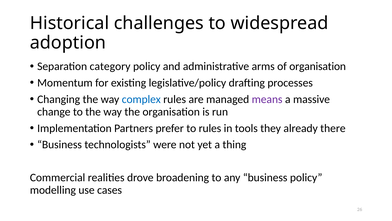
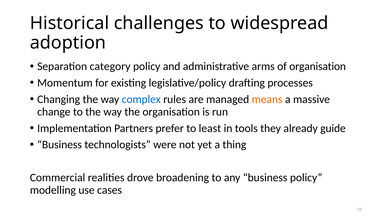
means colour: purple -> orange (267, 99)
to rules: rules -> least (210, 128)
there: there -> guide (333, 128)
